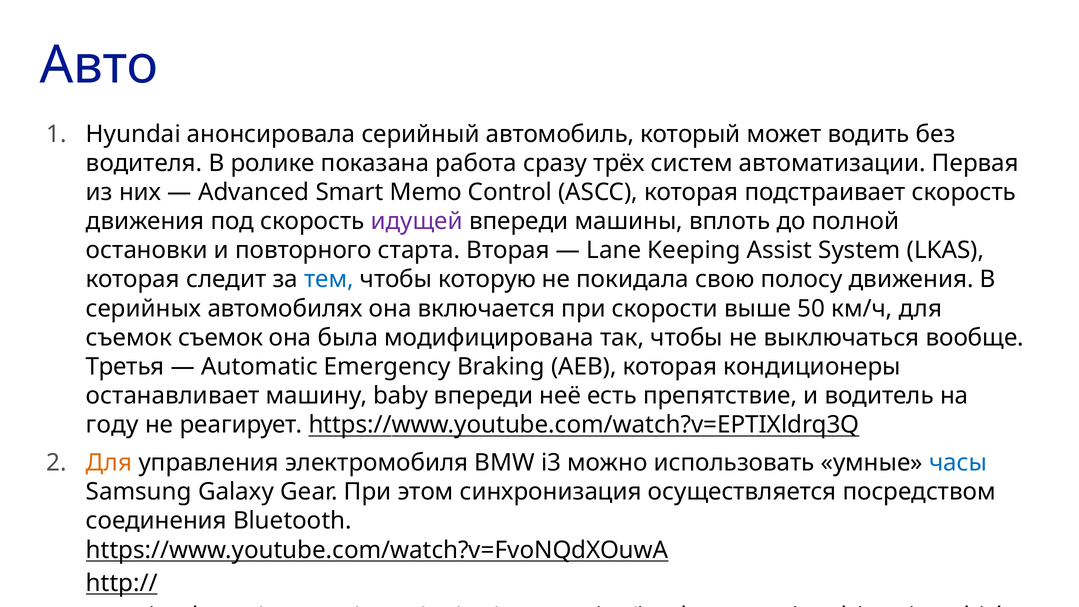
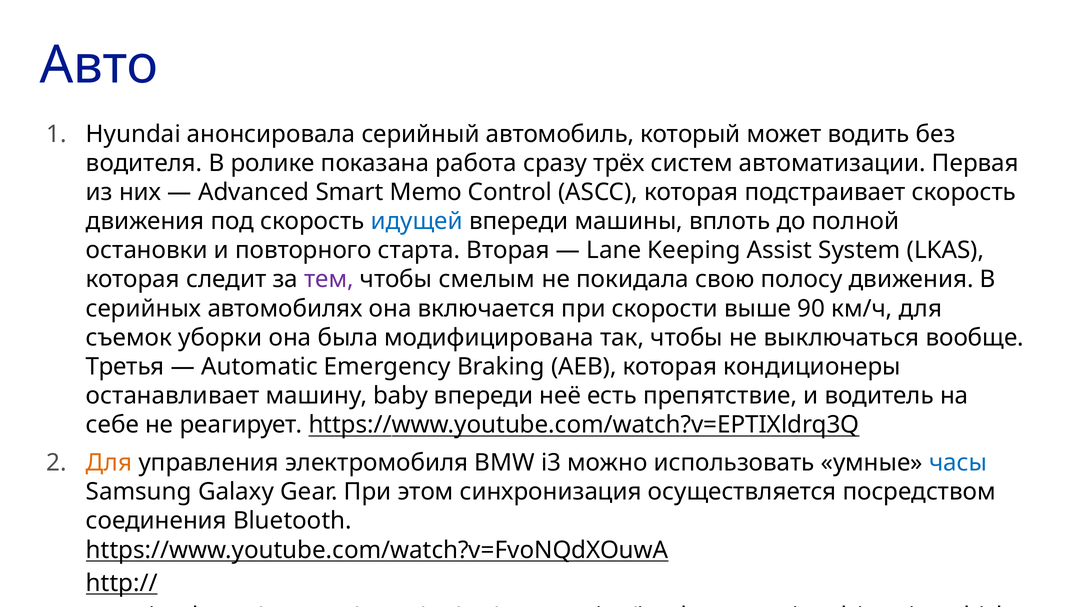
идущей colour: purple -> blue (417, 221)
тем colour: blue -> purple (329, 279)
которую: которую -> смелым (487, 279)
50: 50 -> 90 (811, 308)
съемок съемок: съемок -> уборки (220, 338)
году: году -> себе (112, 425)
